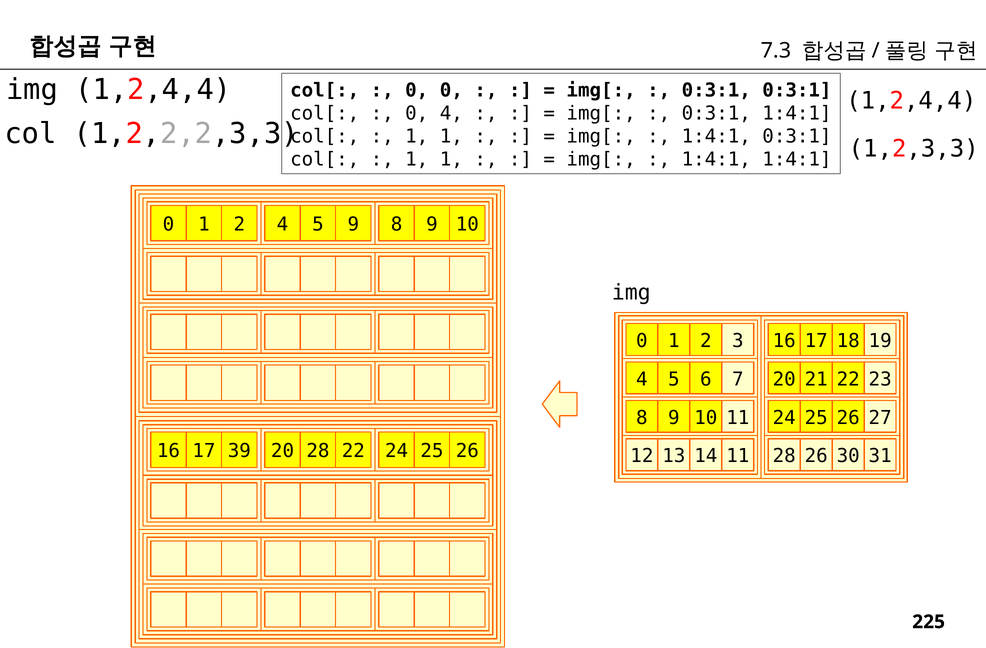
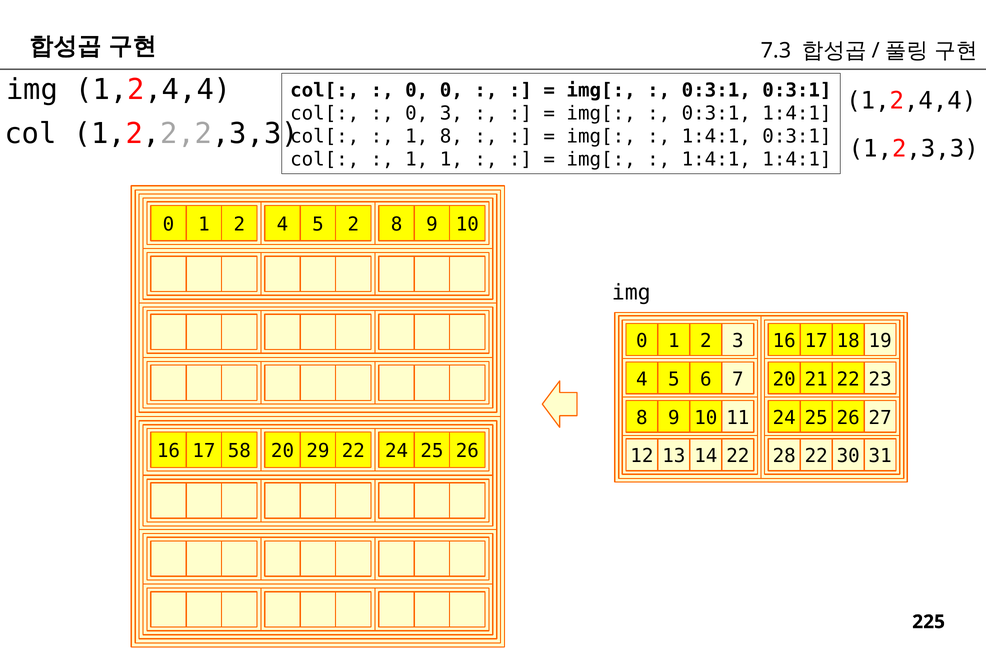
0 4: 4 -> 3 (451, 113)
1: 1 -> 8 (451, 136)
5 9: 9 -> 2 (353, 224)
39: 39 -> 58 (239, 451)
20 28: 28 -> 29 (318, 451)
14 11: 11 -> 22 (738, 456)
28 26: 26 -> 22 (816, 456)
